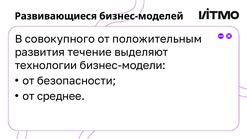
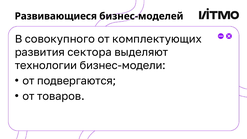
положительным: положительным -> комплектующих (157, 39)
течение: течение -> сектора (90, 52)
безопасности: безопасности -> подвергаются (77, 81)
среднее: среднее -> товаров (61, 96)
